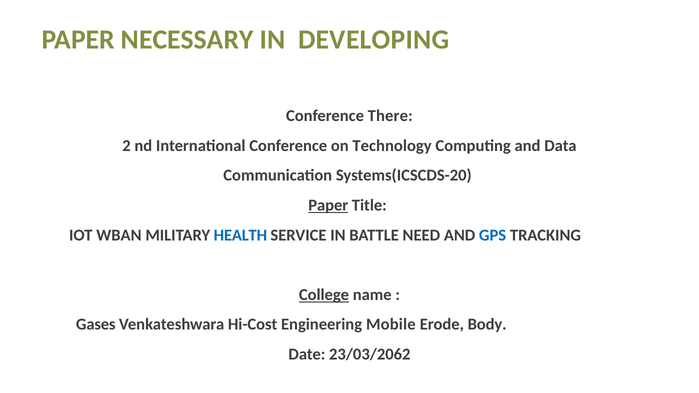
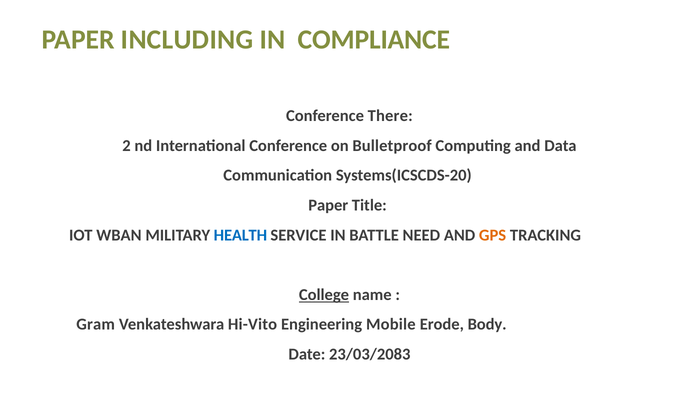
NECESSARY: NECESSARY -> INCLUDING (187, 40)
DEVELOPING: DEVELOPING -> COMPLIANCE (374, 40)
Technology: Technology -> Bulletproof (392, 146)
Paper underline: present -> none (328, 205)
GPS colour: blue -> orange (493, 235)
Gases: Gases -> Gram (96, 325)
Hi-Cost: Hi-Cost -> Hi-Vito (253, 325)
23/03/2062: 23/03/2062 -> 23/03/2083 (370, 354)
